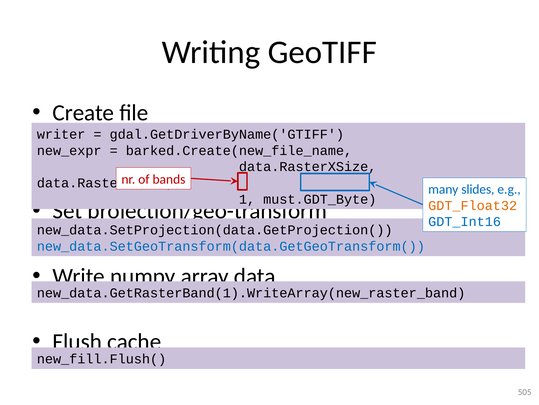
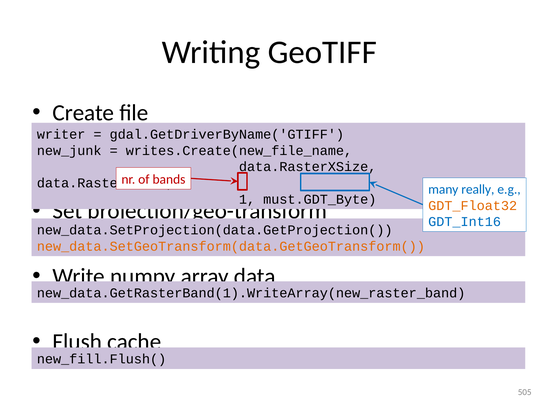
new_expr: new_expr -> new_junk (69, 150)
barked.Create(new_file_name: barked.Create(new_file_name -> writes.Create(new_file_name (239, 150)
slides: slides -> really (478, 189)
new_data.SetGeoTransform(data.GetGeoTransform( colour: blue -> orange (231, 246)
